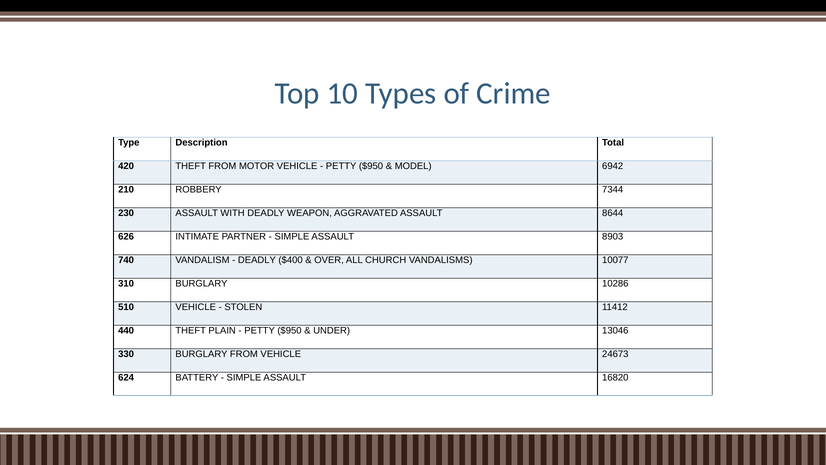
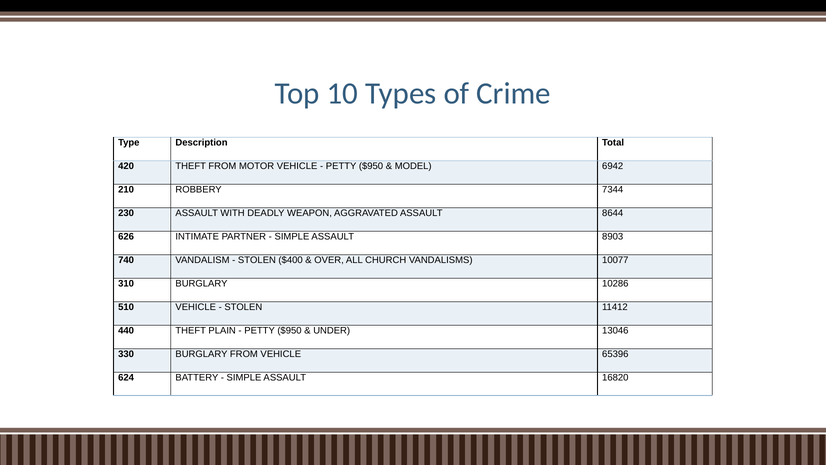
DEADLY: DEADLY -> STOLEN (257, 260)
24673: 24673 -> 65396 (615, 354)
